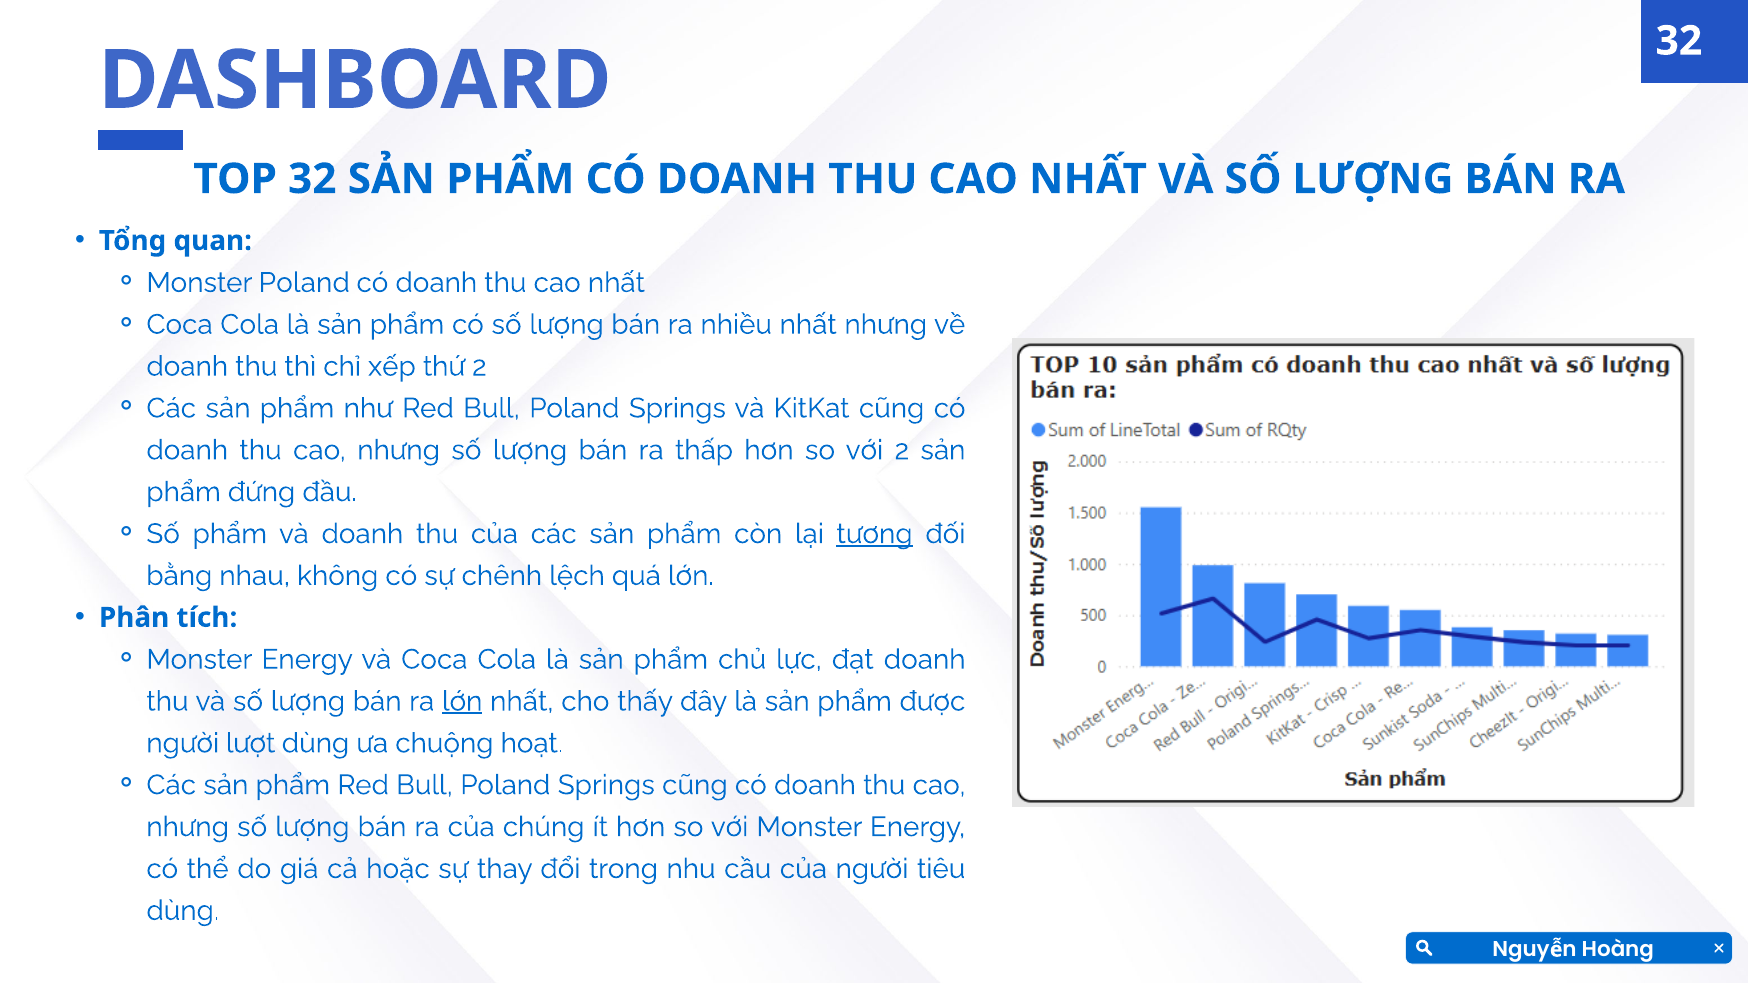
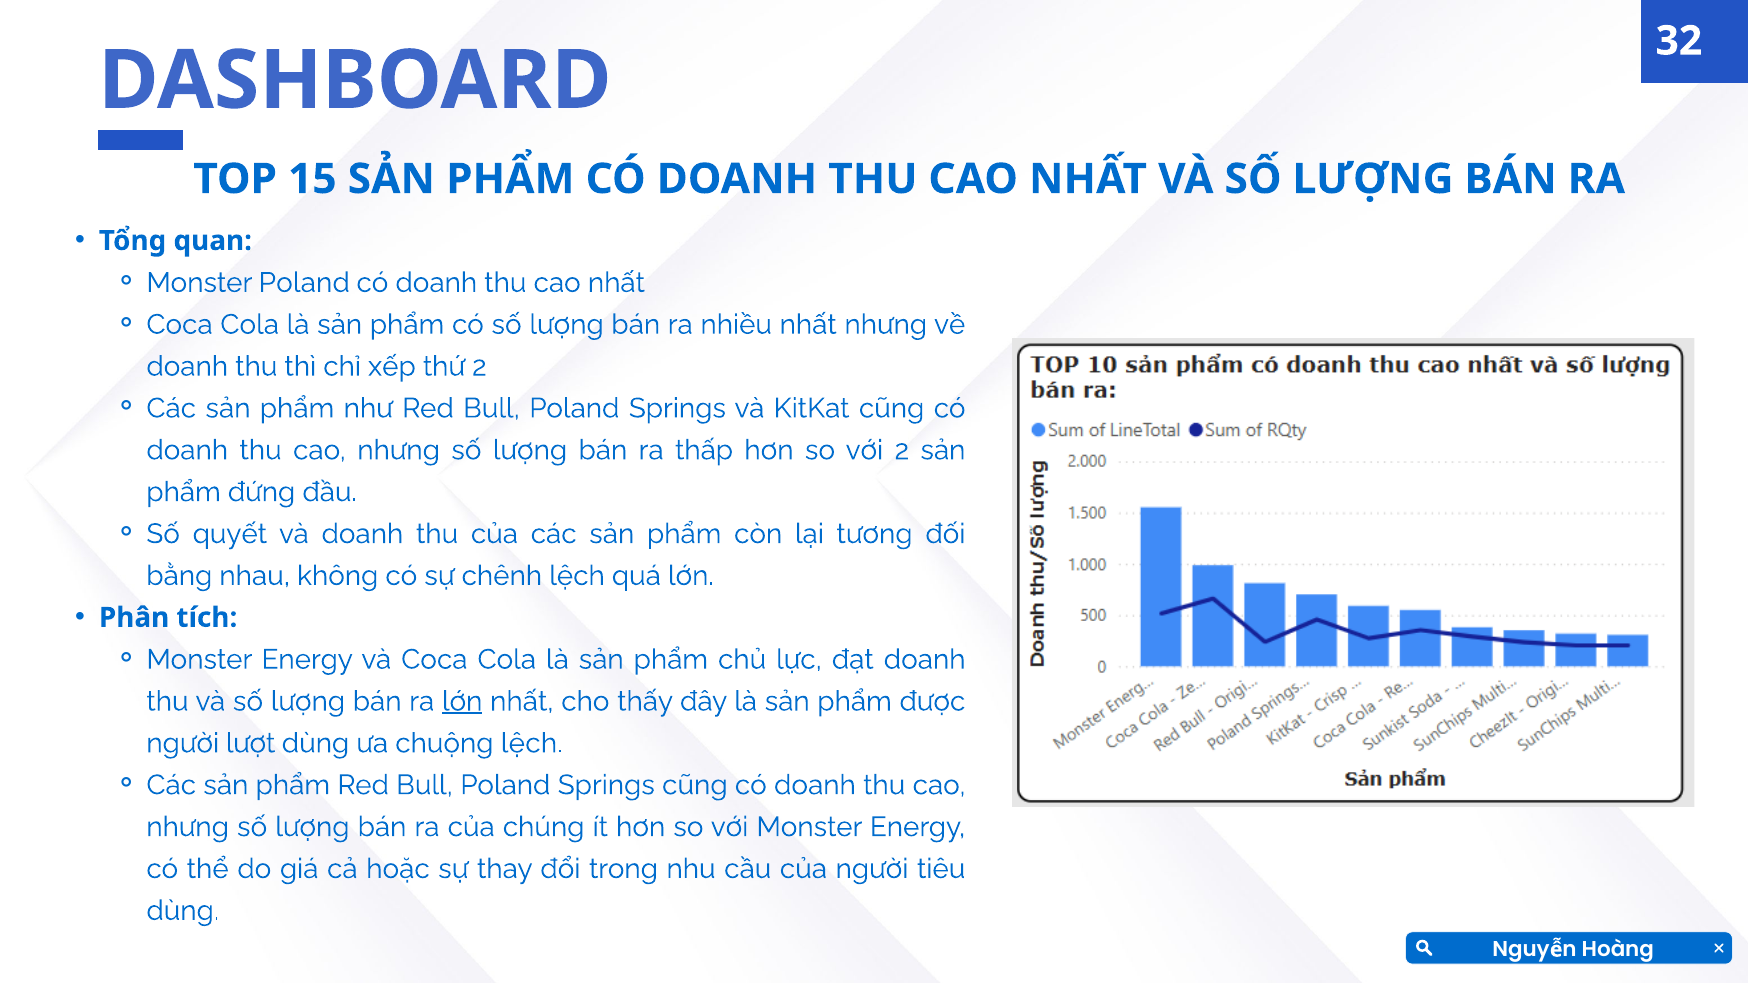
TOP 32: 32 -> 15 (312, 179)
Số phẩm: phẩm -> quyết (230, 534)
tương underline: present -> none (875, 534)
chuộng hoạt: hoạt -> lệch (532, 743)
